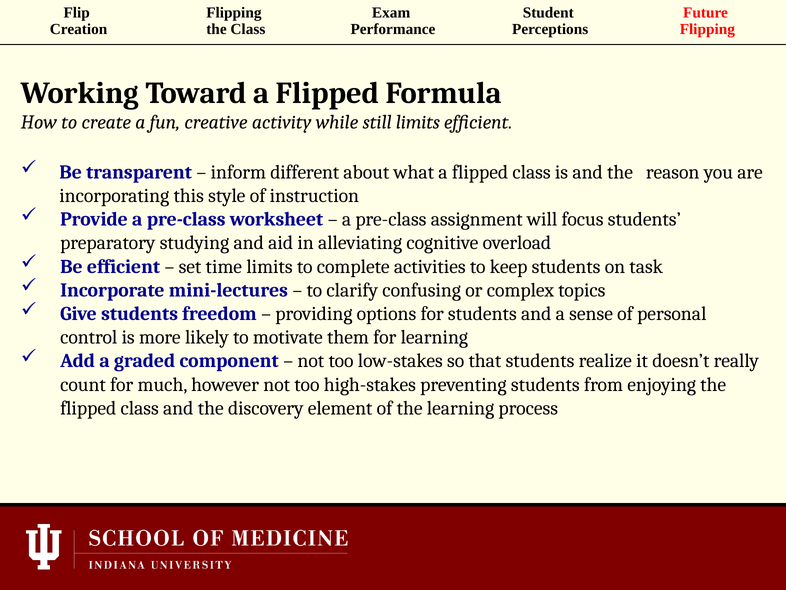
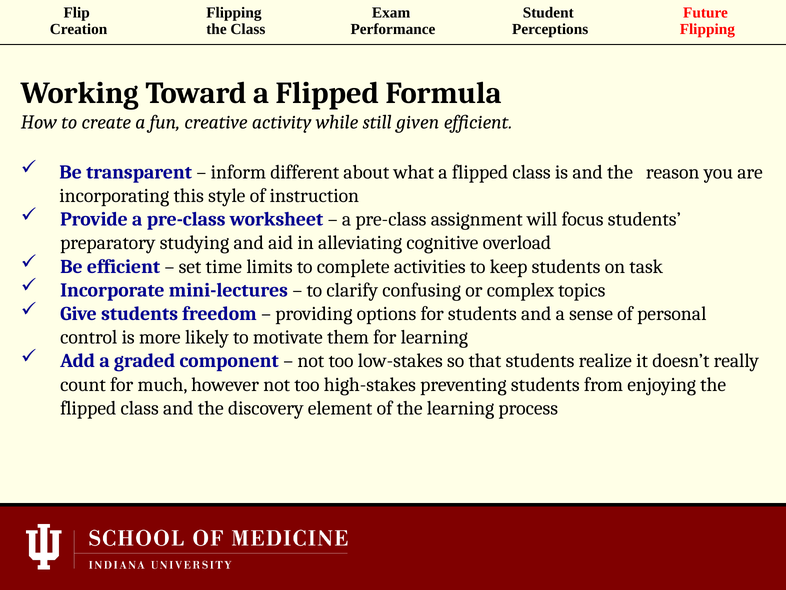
still limits: limits -> given (418, 122)
